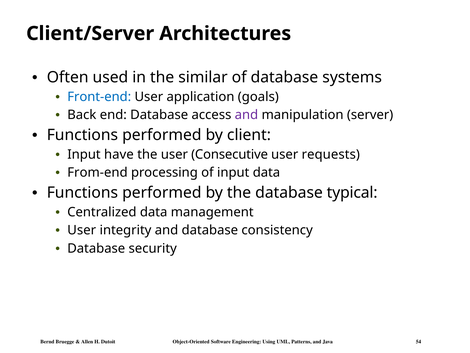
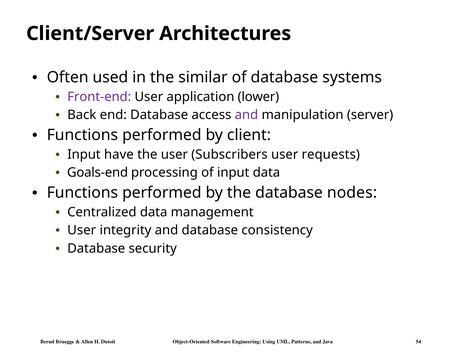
Front-end colour: blue -> purple (99, 97)
goals: goals -> lower (258, 97)
Consecutive: Consecutive -> Subscribers (229, 154)
From-end: From-end -> Goals-end (98, 172)
typical: typical -> nodes (352, 193)
